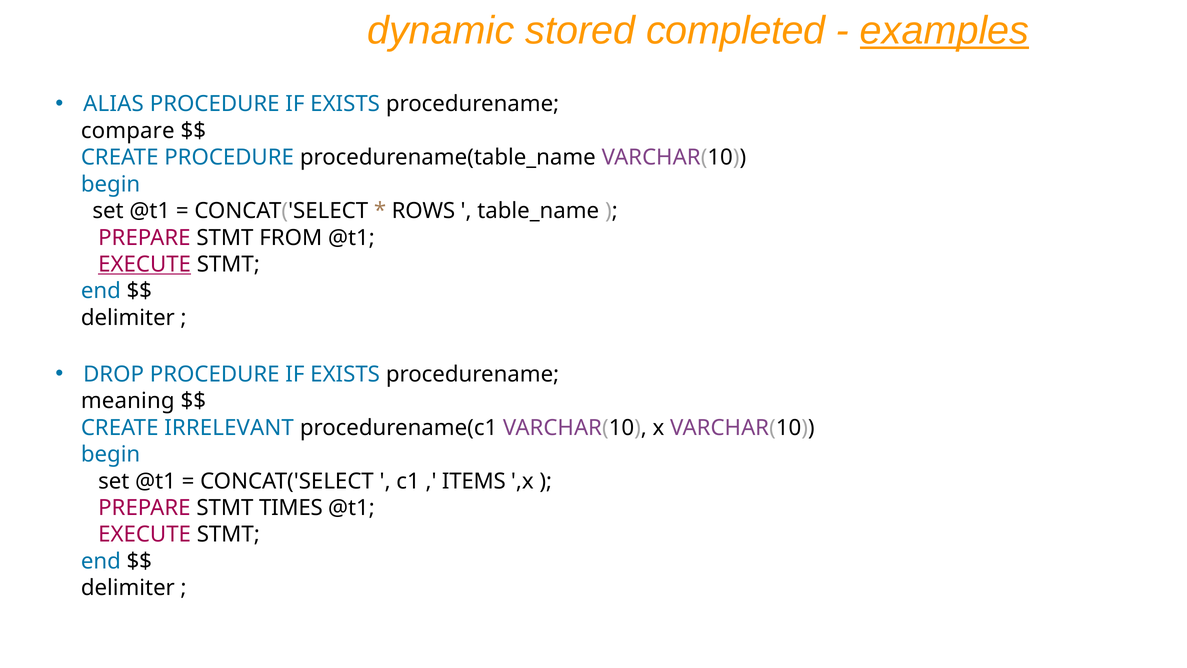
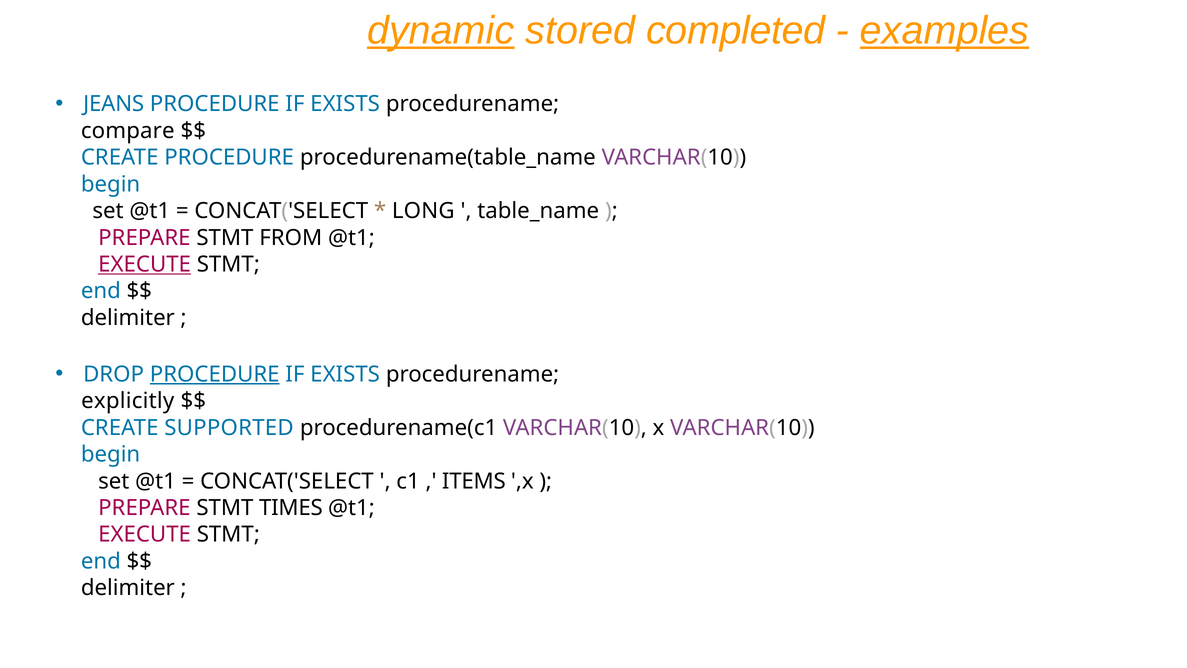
dynamic underline: none -> present (441, 31)
ALIAS: ALIAS -> JEANS (114, 104)
ROWS: ROWS -> LONG (423, 211)
PROCEDURE underline: none -> present (215, 374)
meaning: meaning -> explicitly (128, 401)
IRRELEVANT: IRRELEVANT -> SUPPORTED (229, 428)
